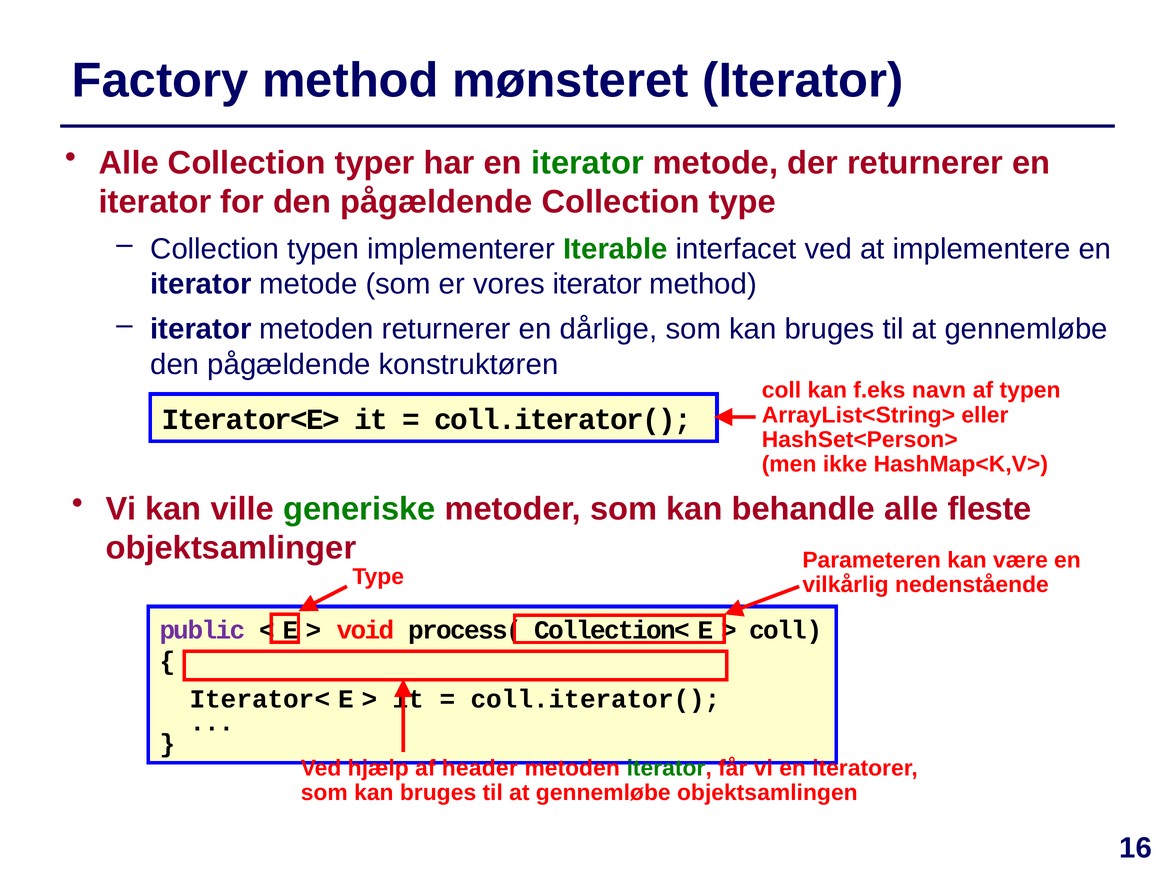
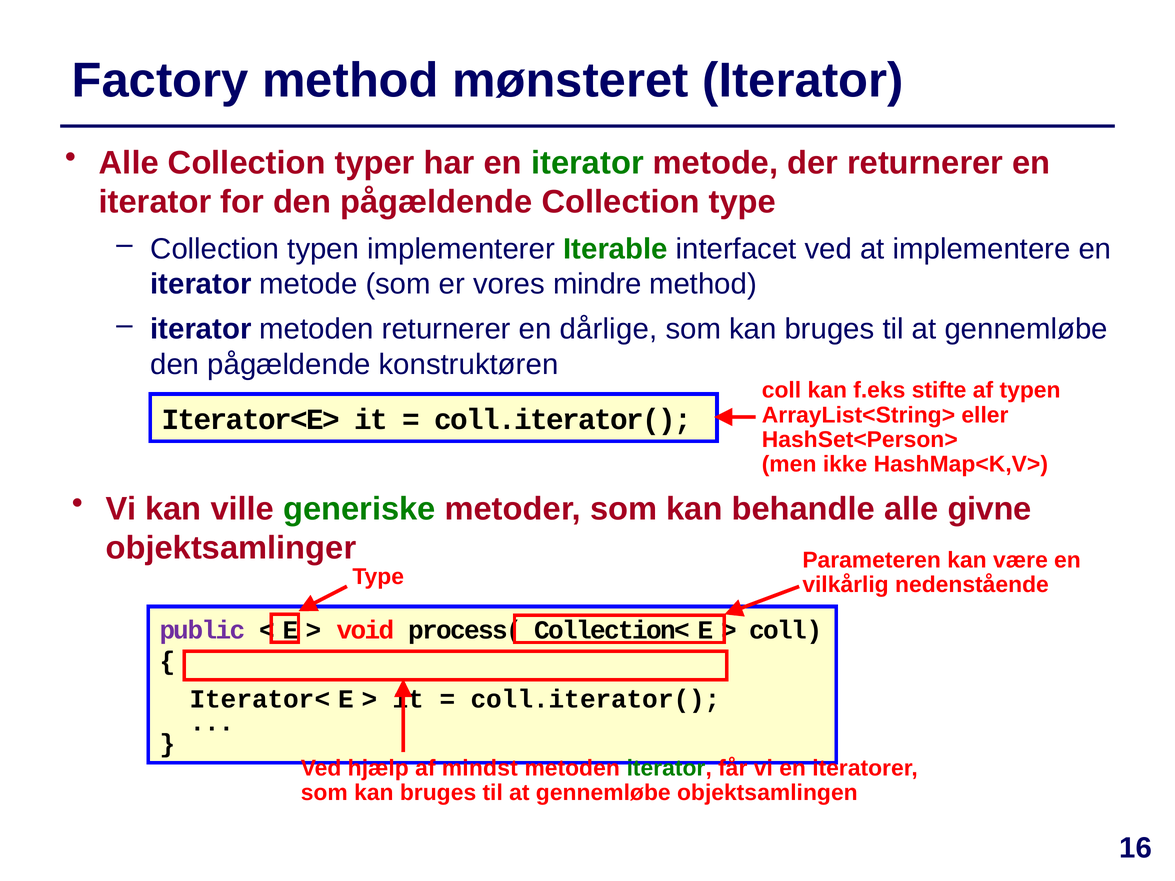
vores iterator: iterator -> mindre (597, 284)
navn: navn -> stifte (939, 390)
fleste: fleste -> givne (990, 509)
header: header -> mindst (480, 768)
